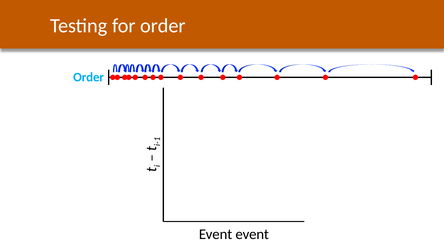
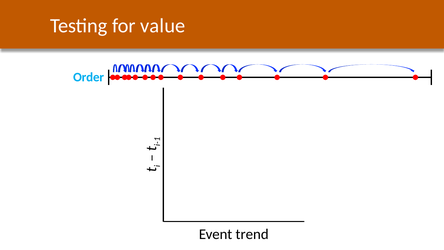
for order: order -> value (163, 26)
Event event: event -> trend (252, 234)
